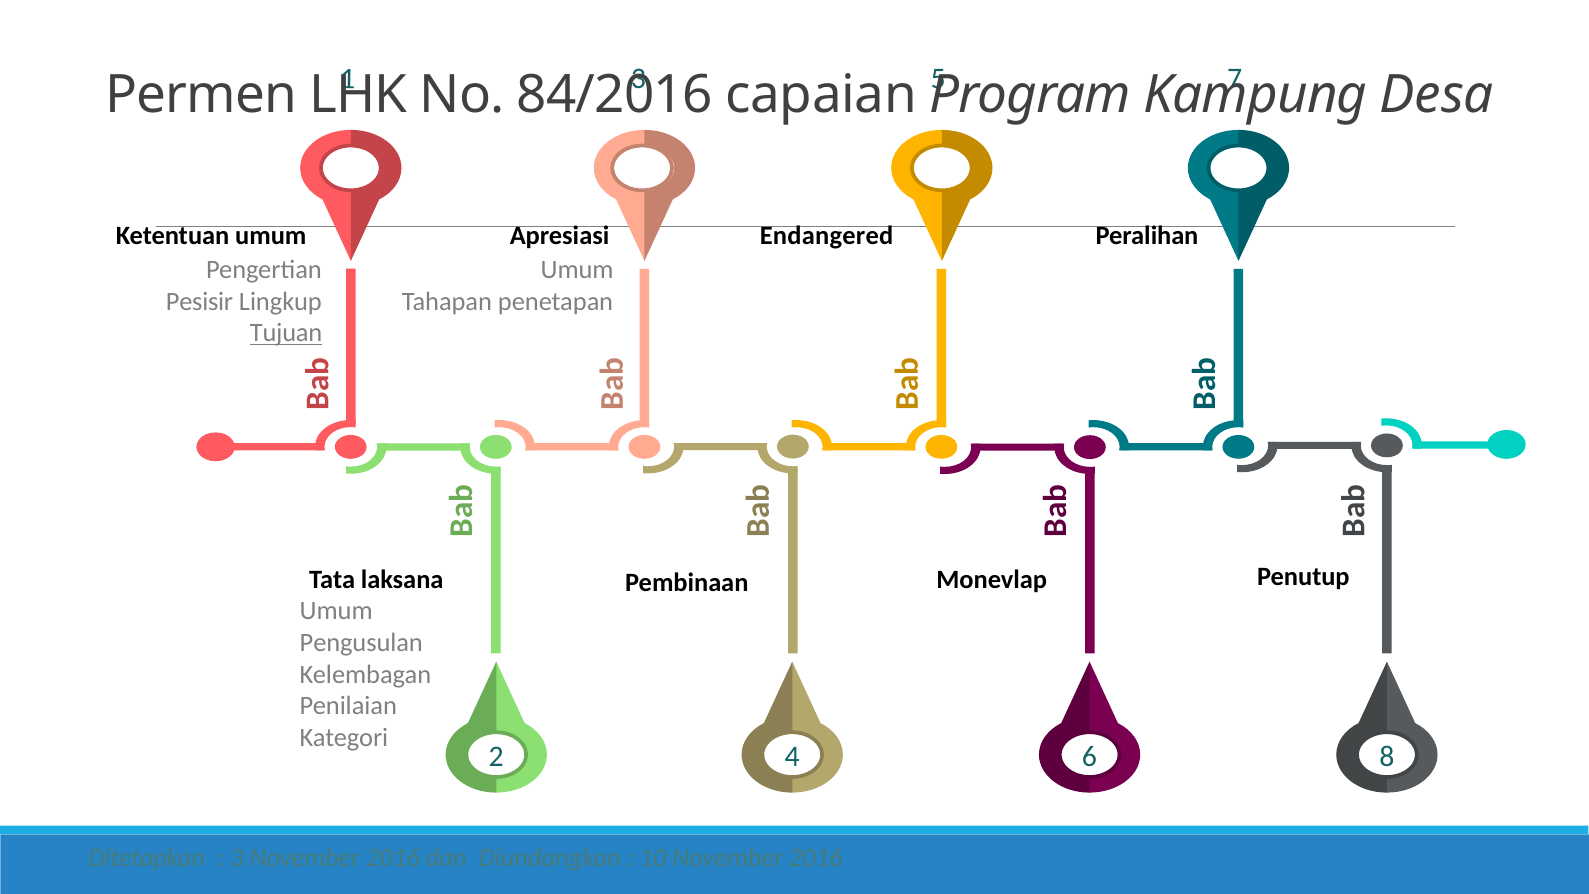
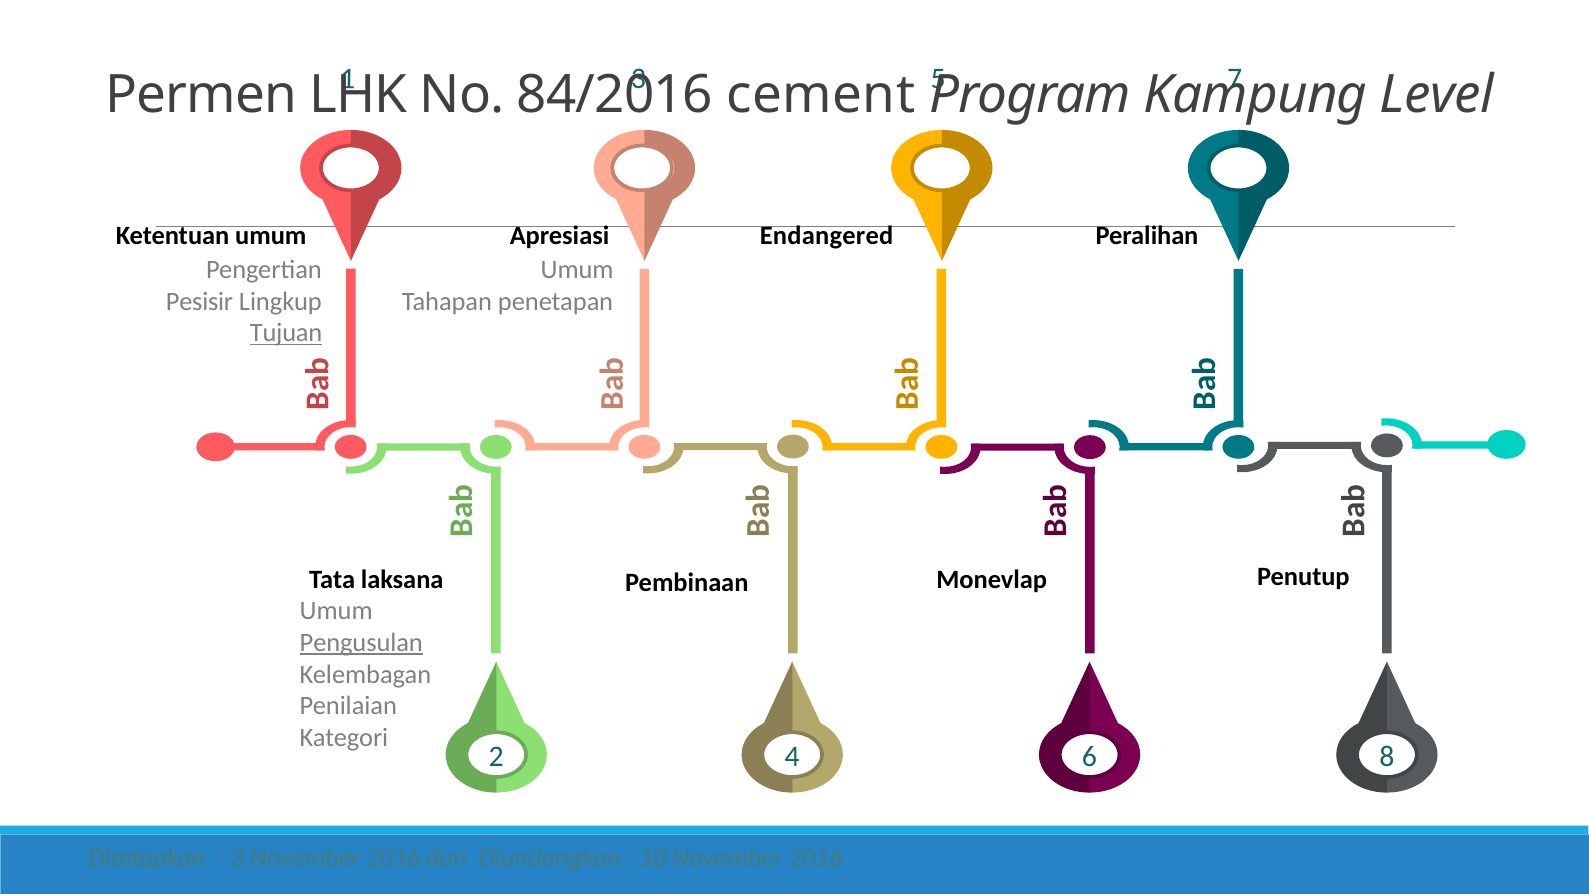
capaian: capaian -> cement (821, 95)
Desa: Desa -> Level (1437, 95)
Pengusulan underline: none -> present (361, 642)
